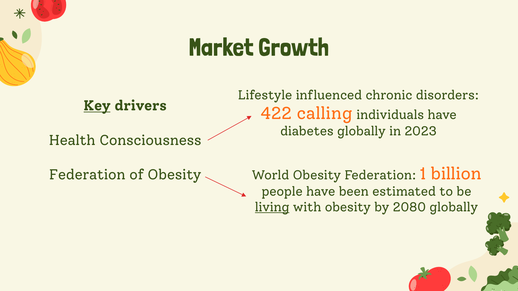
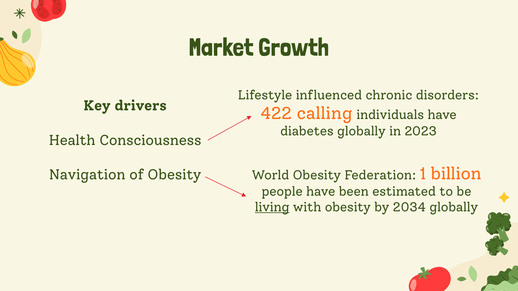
Key underline: present -> none (97, 106)
Federation: Federation -> Navigation (87, 175)
2080: 2080 -> 2034 (409, 207)
